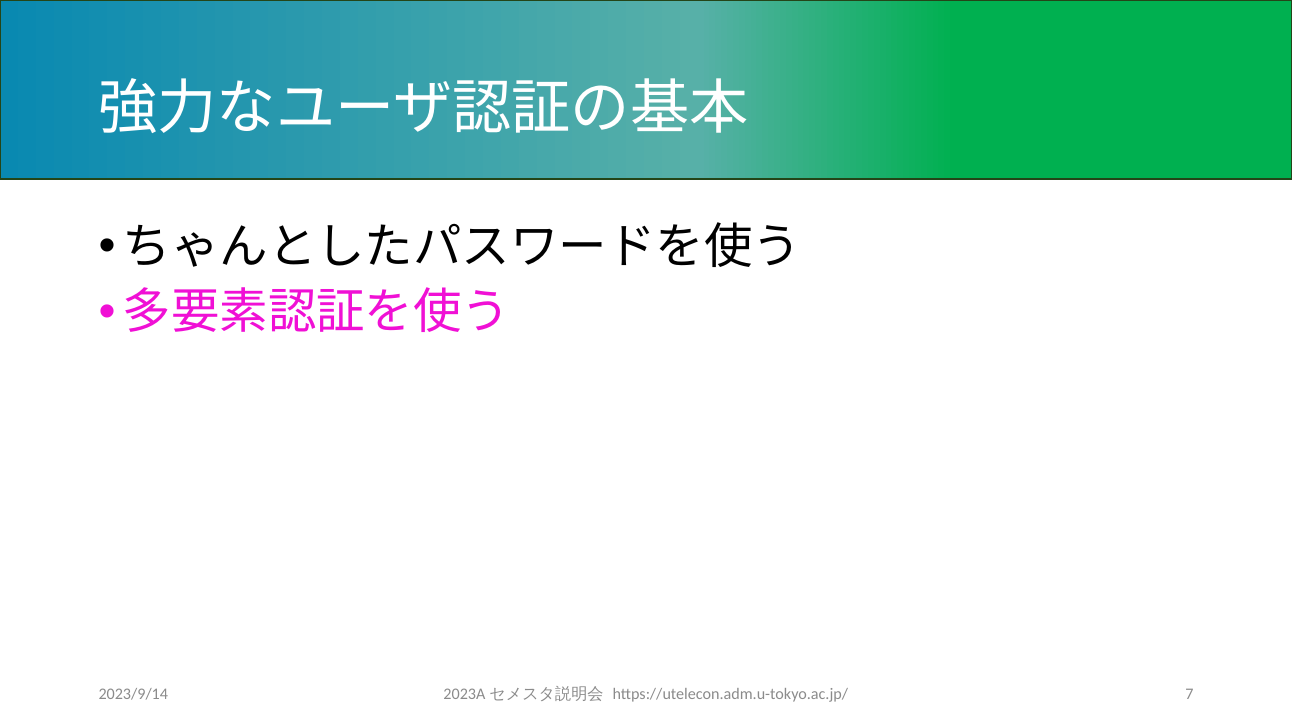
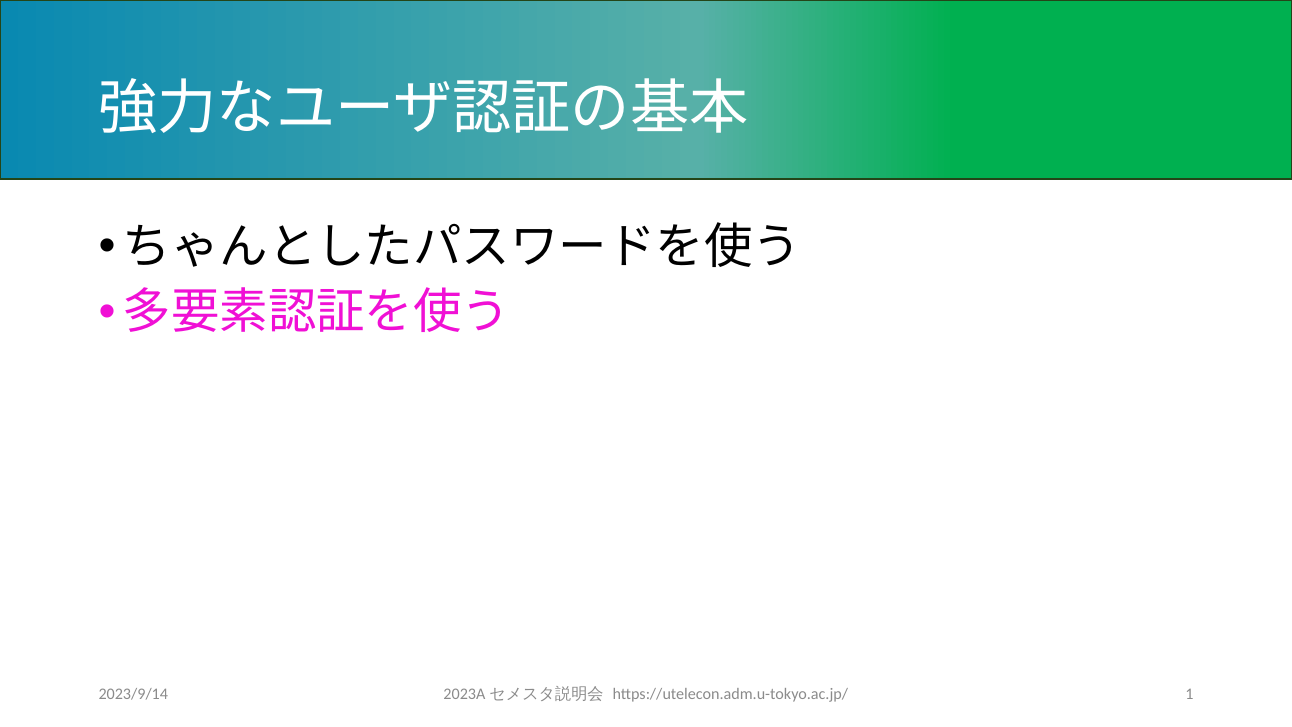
7: 7 -> 1 (1189, 694)
